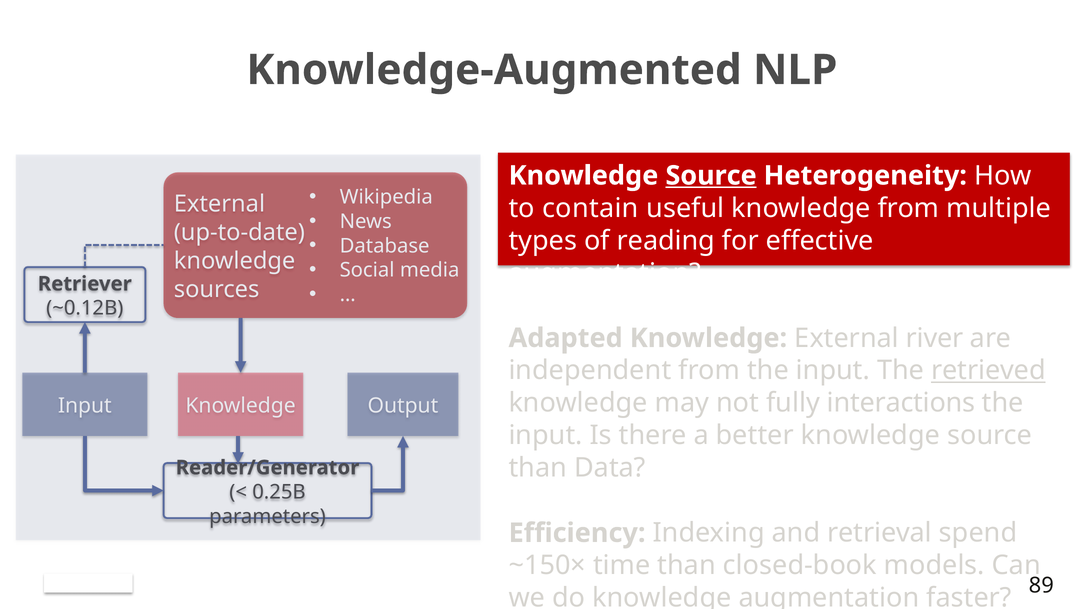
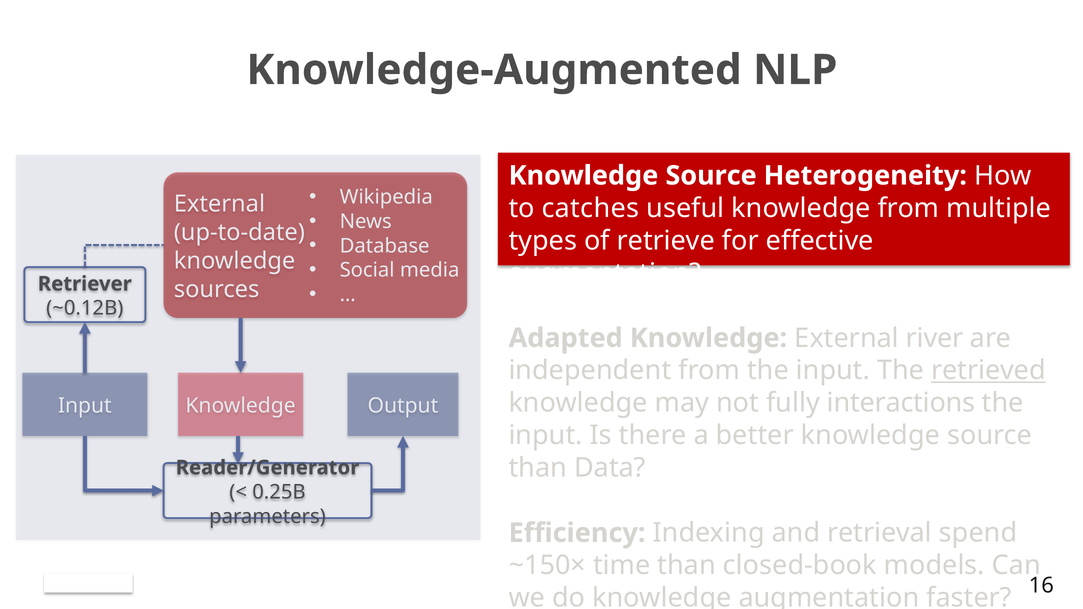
Source underline: present -> none (711, 176)
contain: contain -> catches (590, 208)
reading: reading -> retrieve (666, 241)
89: 89 -> 16 (1041, 586)
